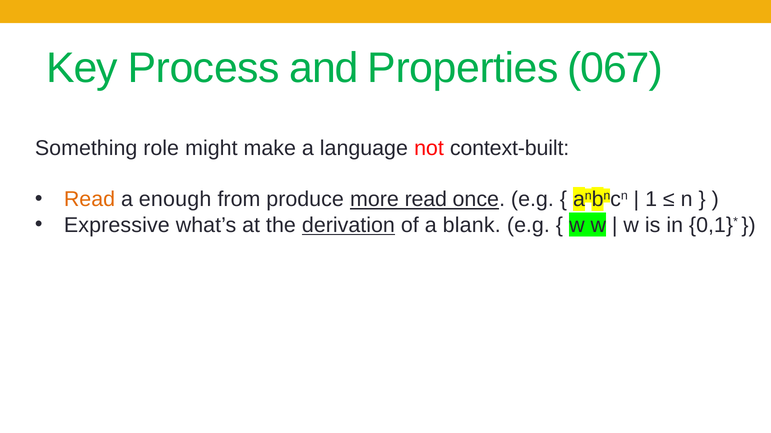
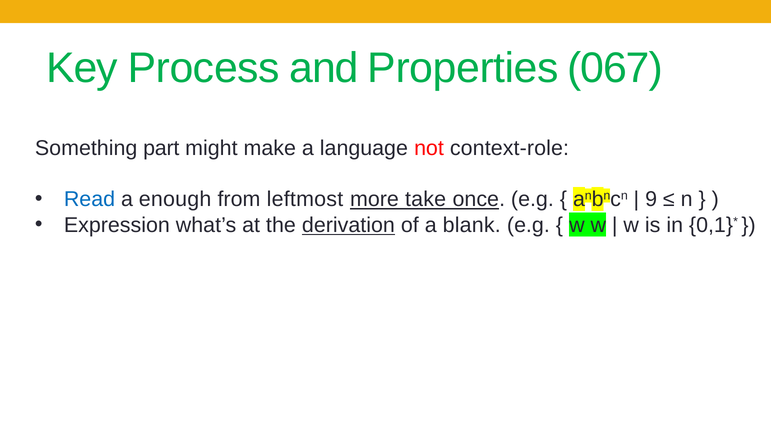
role: role -> part (161, 148)
context-built: context-built -> context-role (509, 148)
Read colour: orange -> blue (89, 200)
produce: produce -> leftmost (305, 200)
more read: read -> take (426, 200)
1: 1 -> 9 (651, 200)
Expressive: Expressive -> Expression (117, 225)
